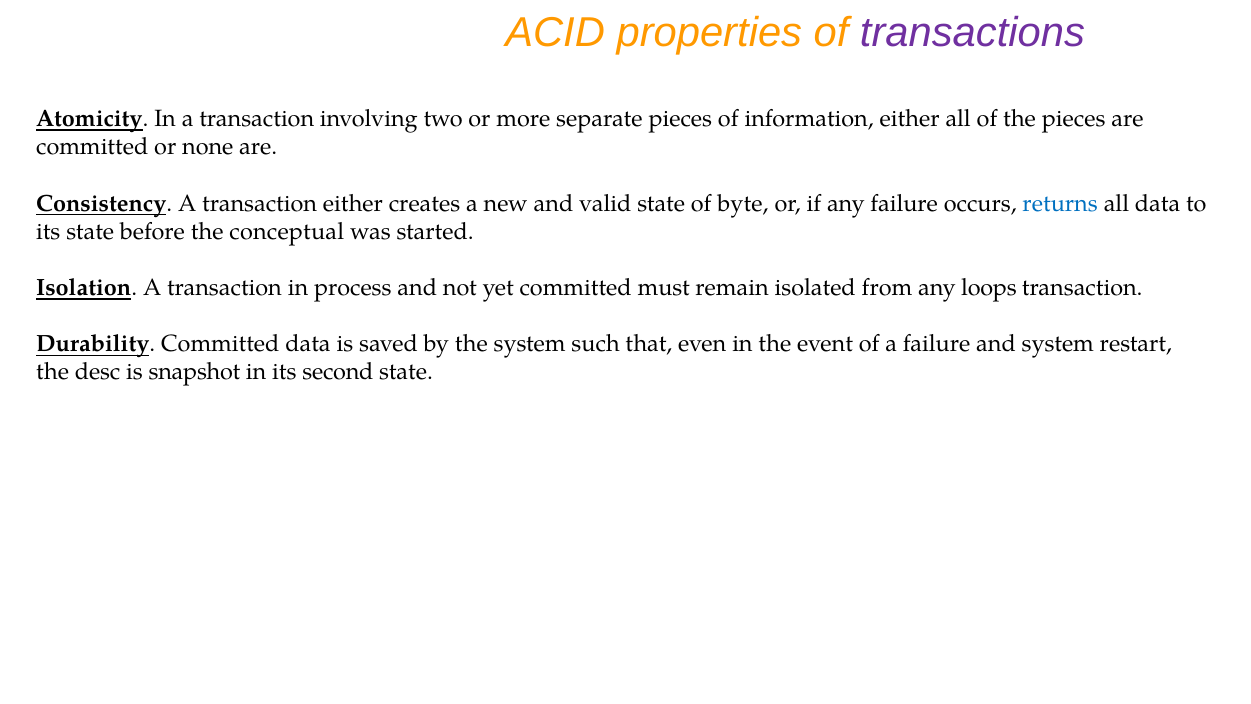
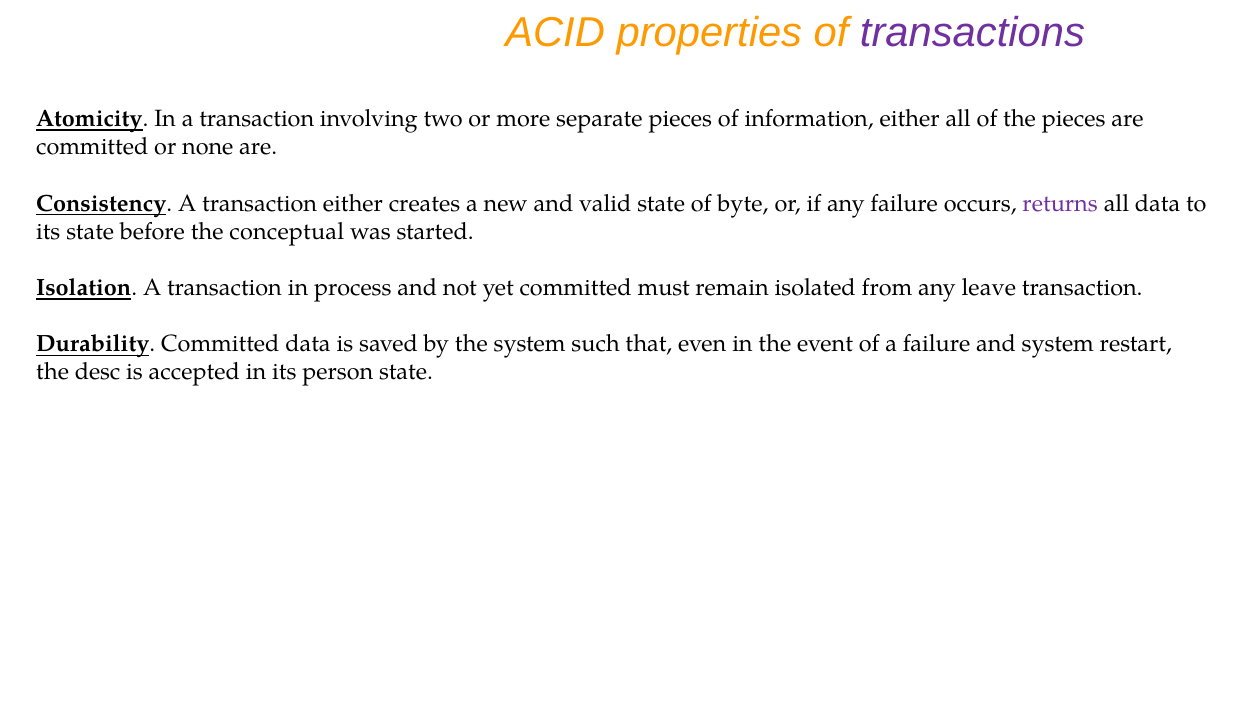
returns colour: blue -> purple (1060, 203)
loops: loops -> leave (989, 288)
snapshot: snapshot -> accepted (194, 372)
second: second -> person (338, 372)
